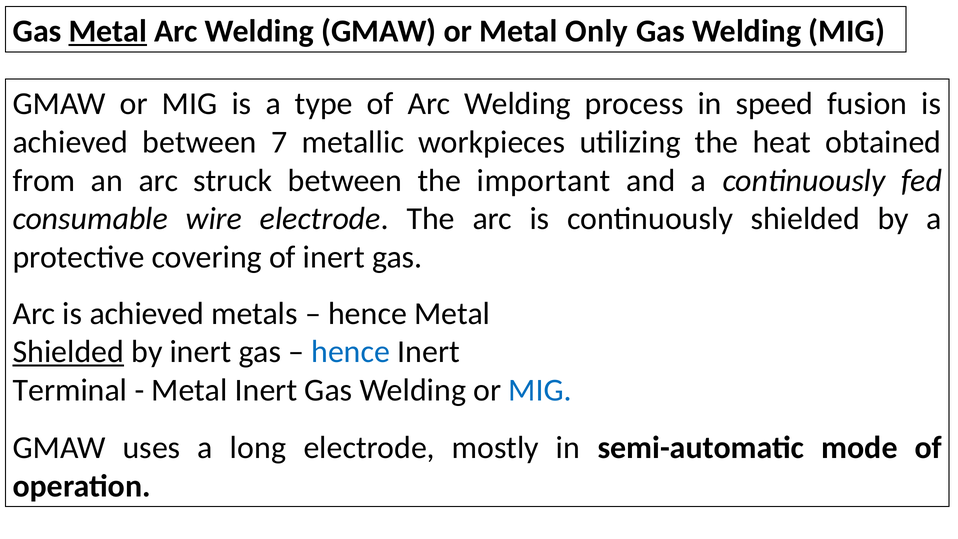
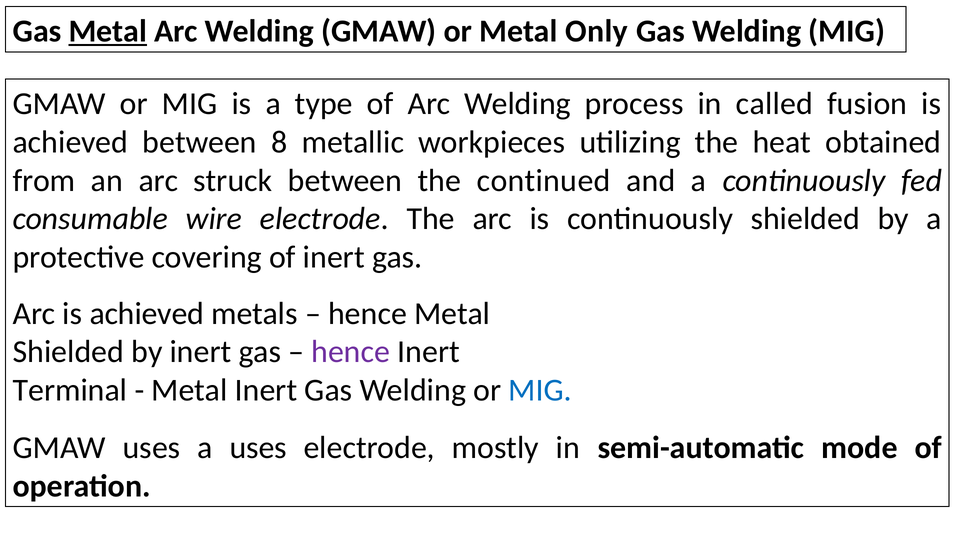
speed: speed -> called (774, 104)
7: 7 -> 8 (279, 142)
important: important -> continued (544, 180)
Shielded underline: present -> none (68, 352)
hence colour: blue -> purple (351, 352)
a long: long -> uses (258, 448)
